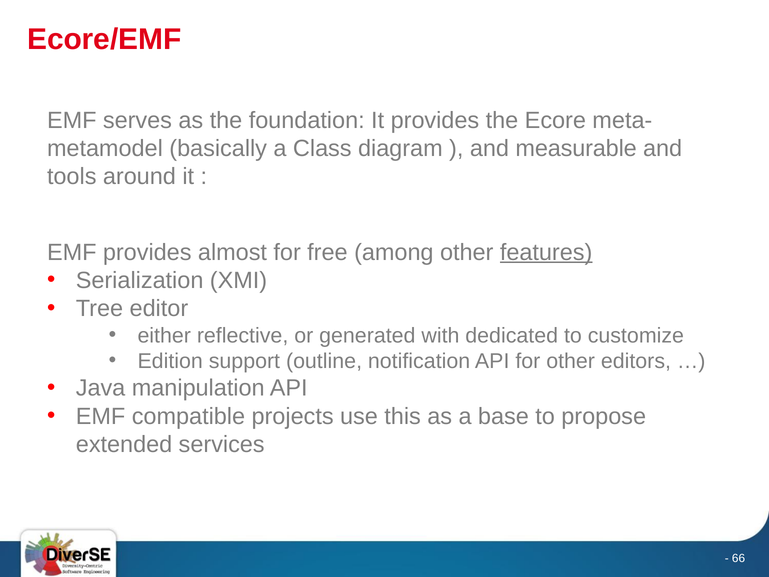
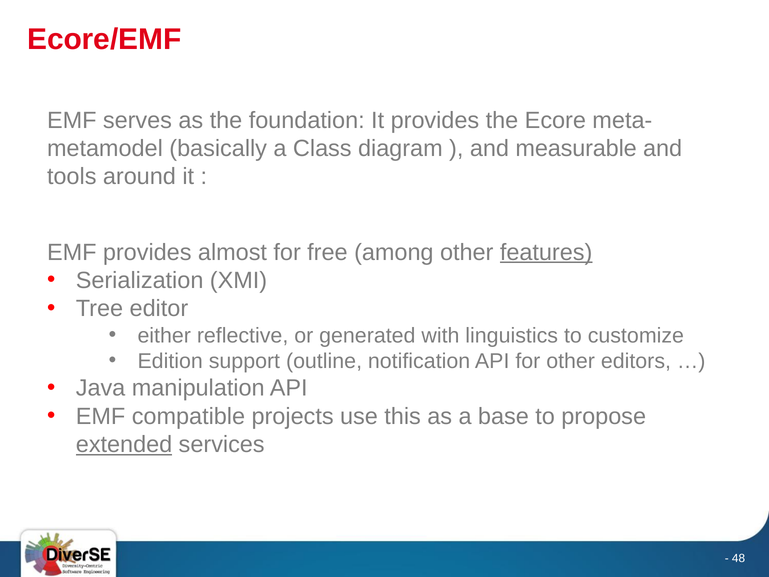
dedicated: dedicated -> linguistics (512, 335)
extended underline: none -> present (124, 444)
66: 66 -> 48 (739, 558)
